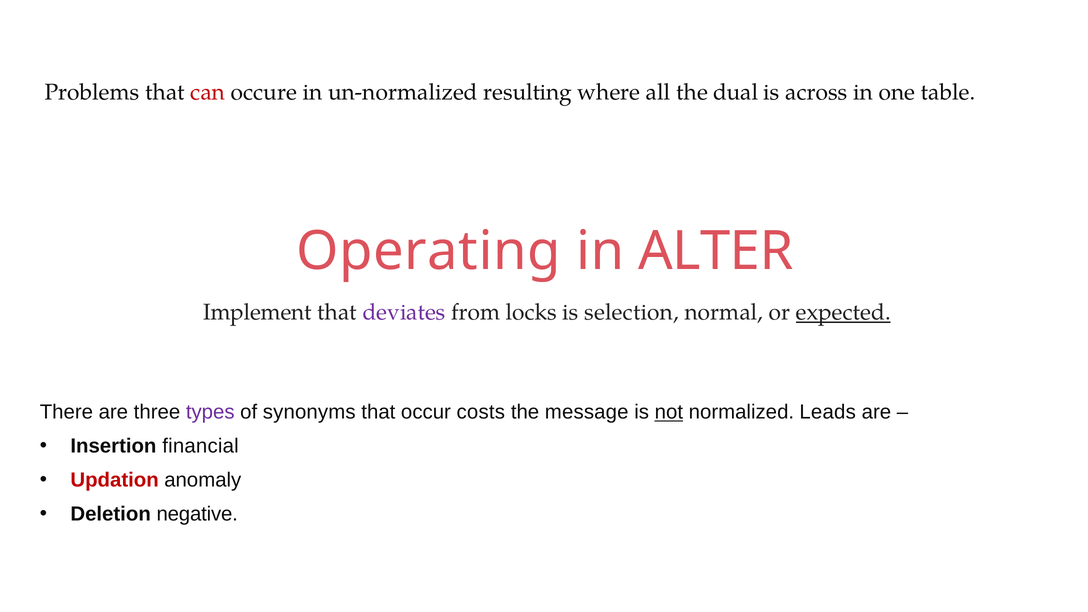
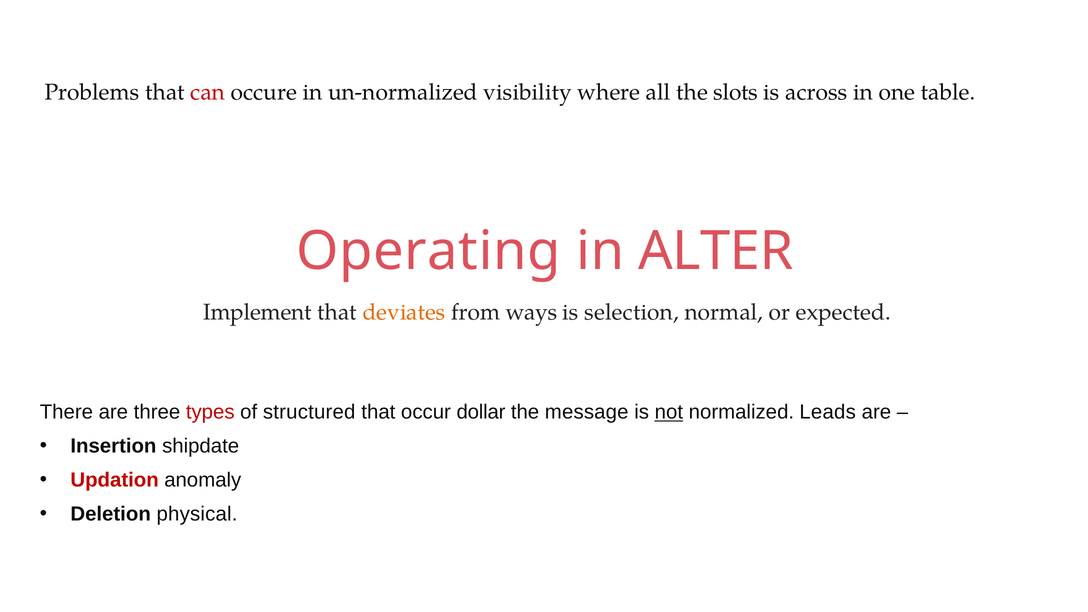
resulting: resulting -> visibility (528, 92)
dual: dual -> slots (736, 92)
deviates colour: purple -> orange (404, 312)
locks: locks -> ways (532, 312)
expected underline: present -> none (843, 312)
types colour: purple -> red (210, 412)
synonyms: synonyms -> structured (309, 412)
costs: costs -> dollar (481, 412)
financial: financial -> shipdate (201, 446)
negative: negative -> physical (197, 514)
